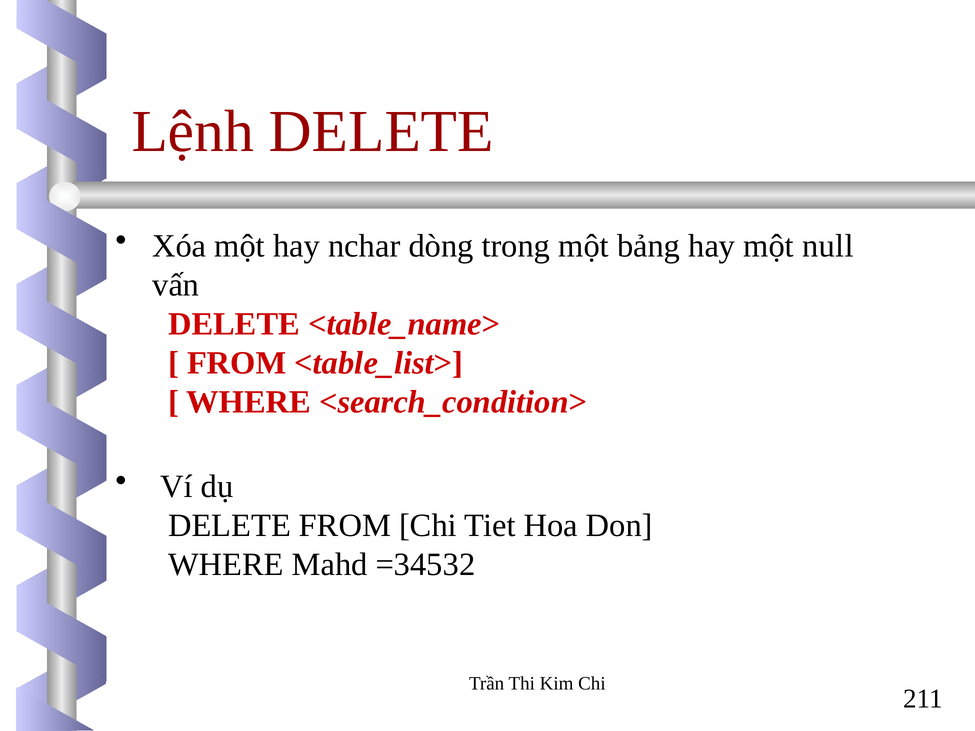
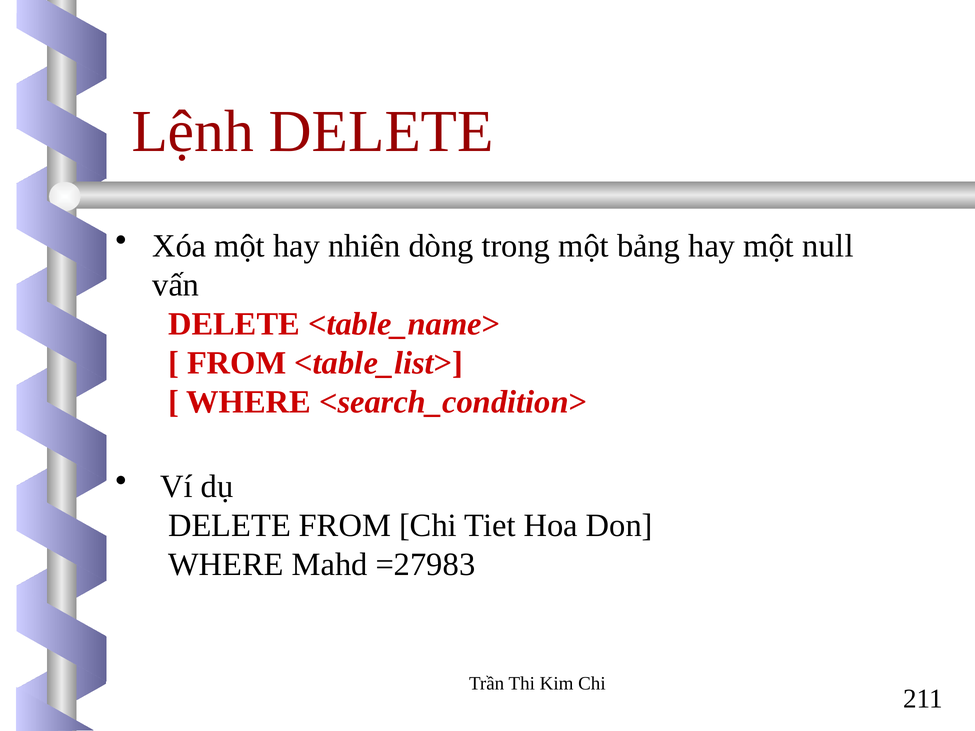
nchar: nchar -> nhiên (364, 246)
=34532: =34532 -> =27983 (425, 565)
